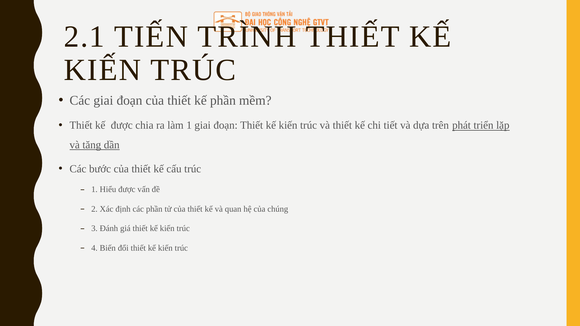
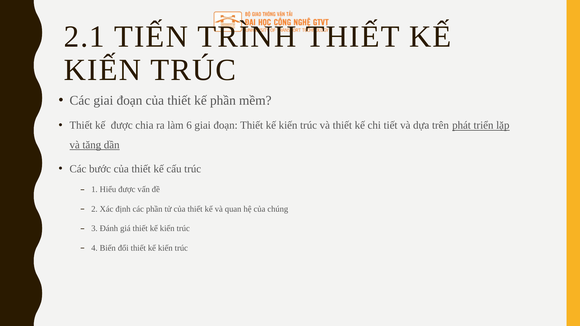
làm 1: 1 -> 6 (189, 126)
